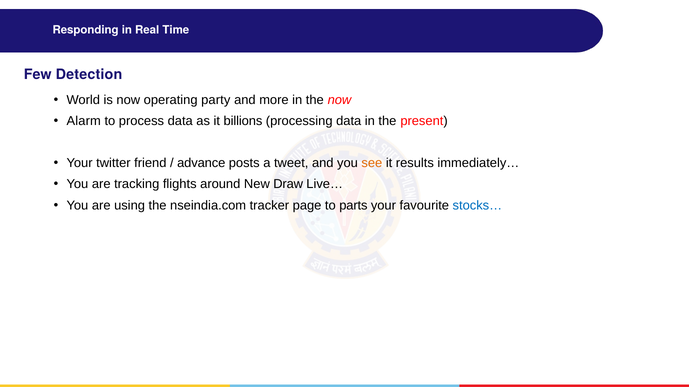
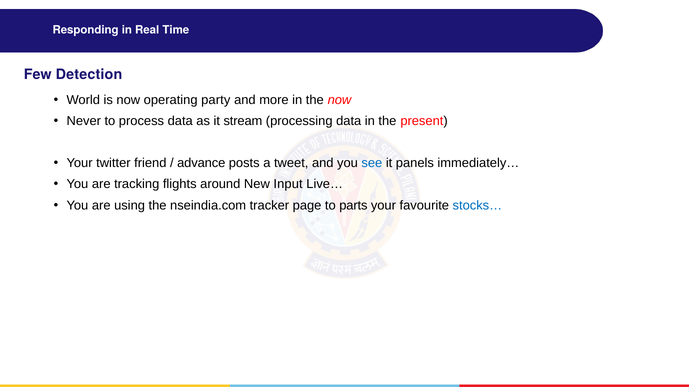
Alarm: Alarm -> Never (84, 121)
billions: billions -> stream (243, 121)
see colour: orange -> blue (372, 163)
results: results -> panels (415, 163)
Draw: Draw -> Input (288, 184)
